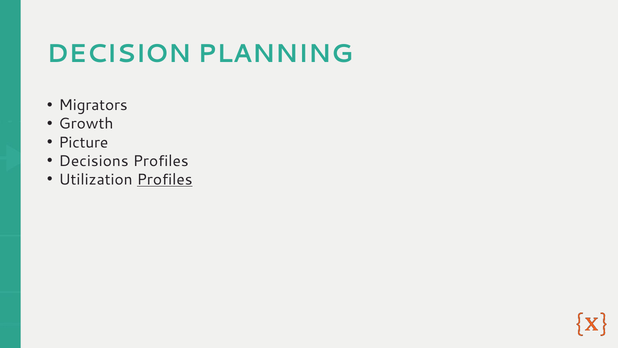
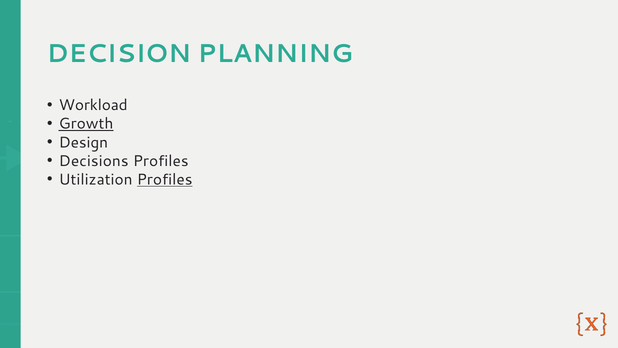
Migrators: Migrators -> Workload (93, 105)
Growth underline: none -> present (86, 124)
Picture: Picture -> Design (83, 142)
